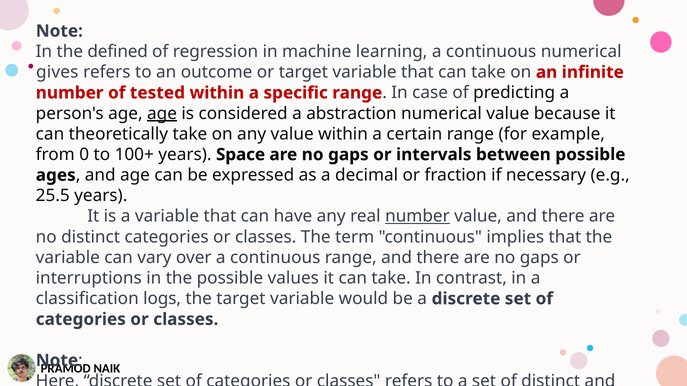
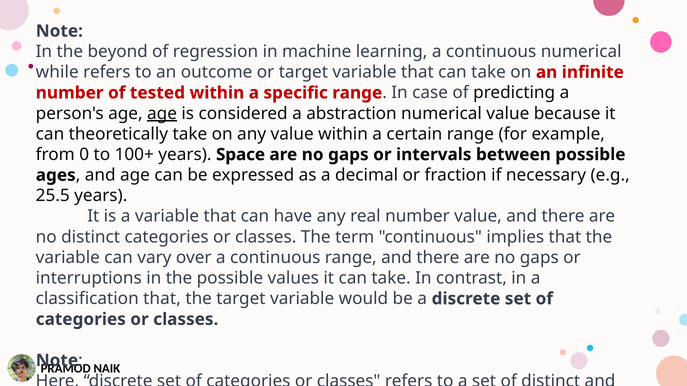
defined: defined -> beyond (118, 52)
gives: gives -> while (57, 72)
number underline: present -> none (417, 217)
classification logs: logs -> that (162, 299)
